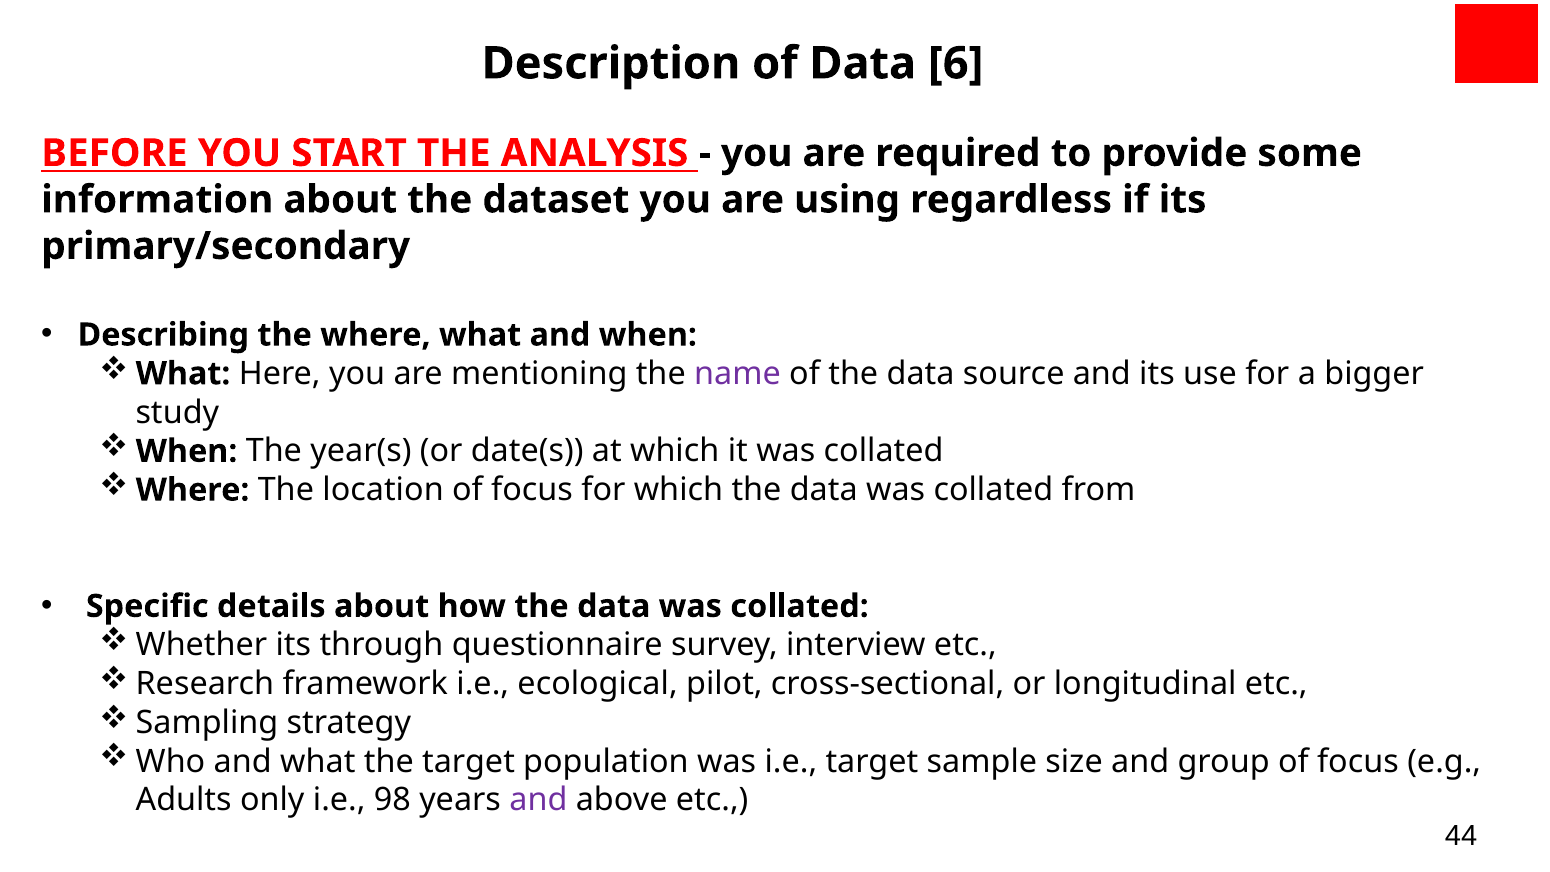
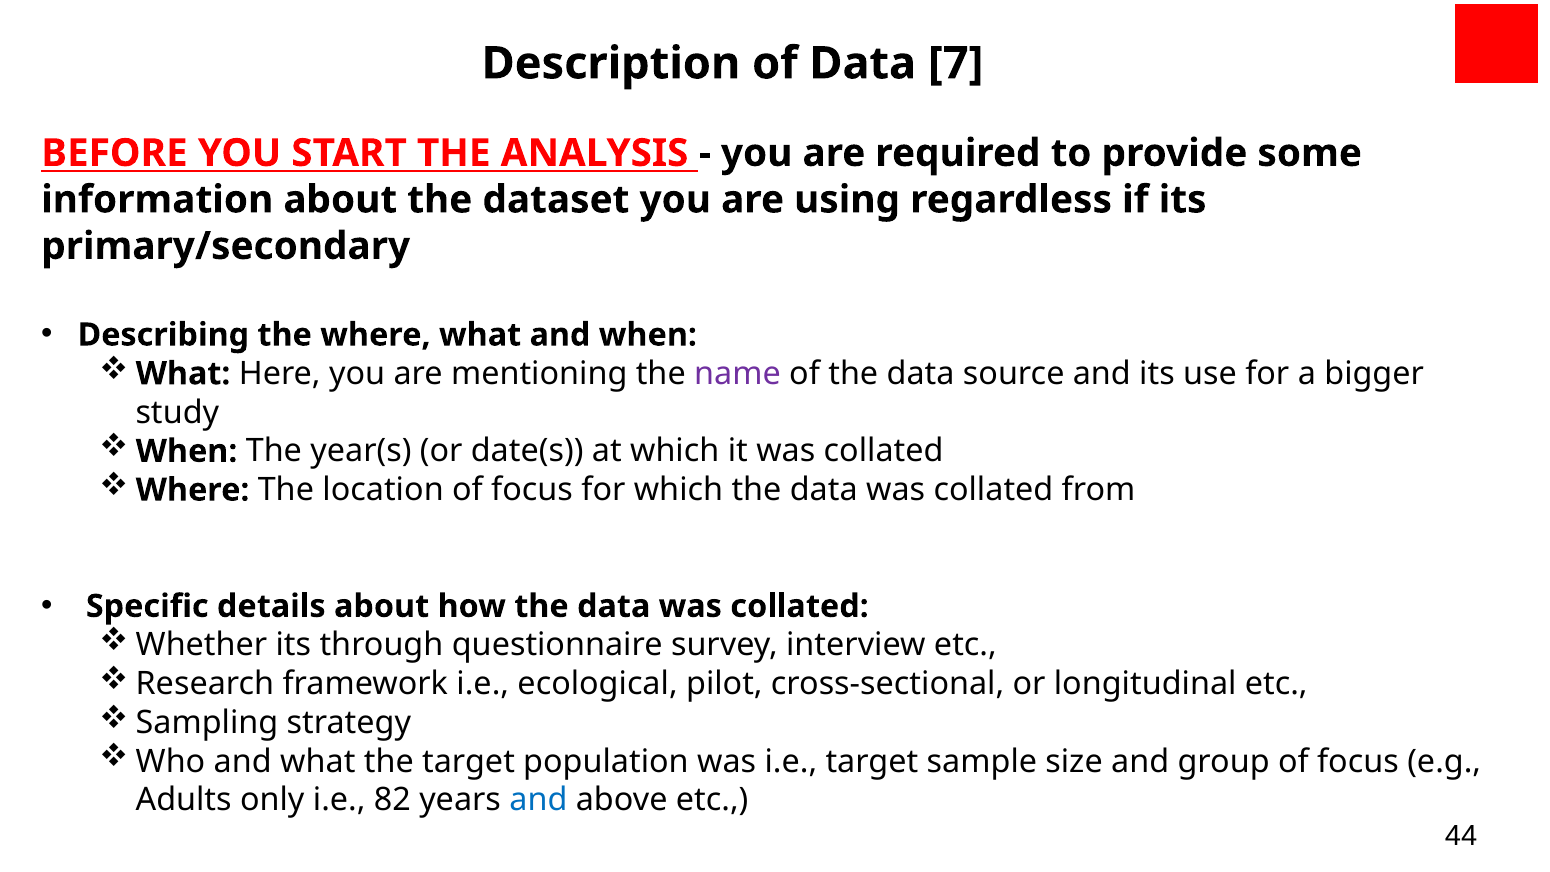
6: 6 -> 7 (956, 64)
98: 98 -> 82 (392, 800)
and colour: purple -> blue (538, 800)
